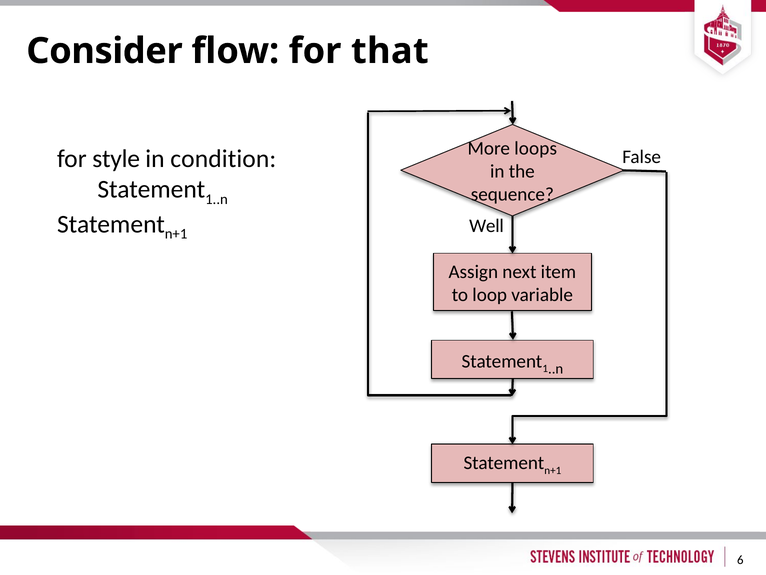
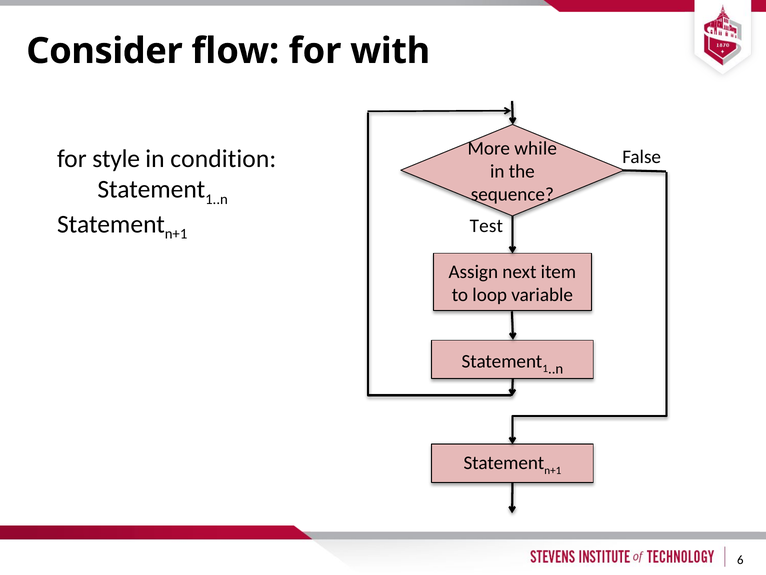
that: that -> with (390, 51)
loops: loops -> while (536, 148)
Well: Well -> Test (486, 226)
